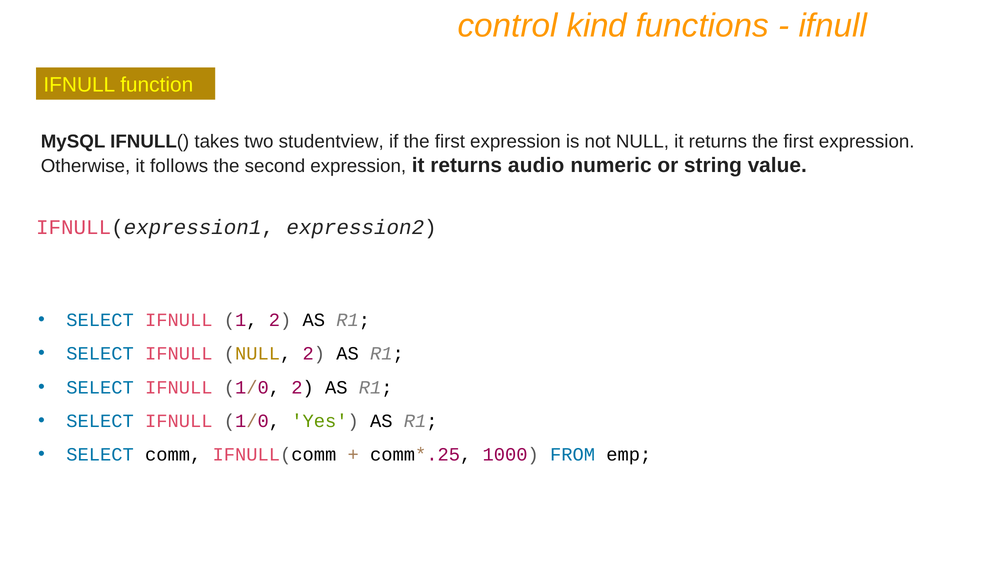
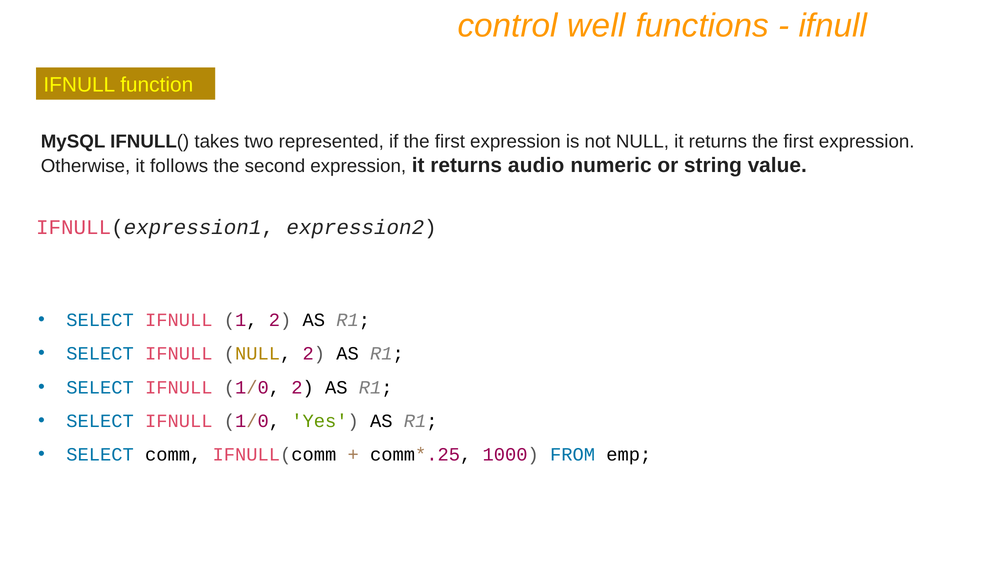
kind: kind -> well (596, 26)
studentview: studentview -> represented (331, 142)
